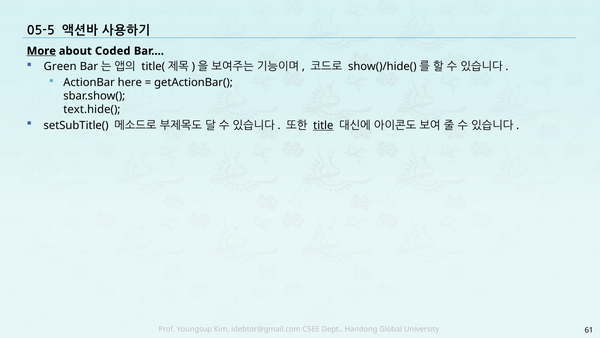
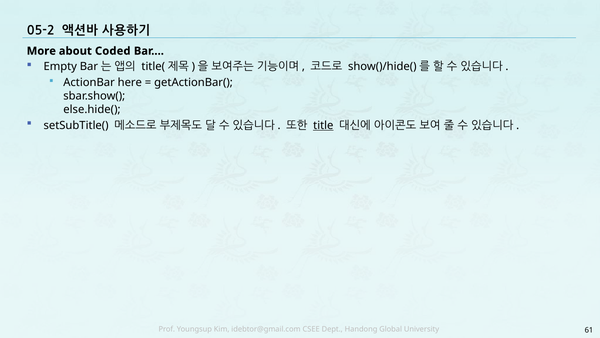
05-5: 05-5 -> 05-2 (41, 31)
More underline: present -> none (41, 51)
Green: Green -> Empty (60, 67)
text.hide(: text.hide( -> else.hide( (92, 109)
